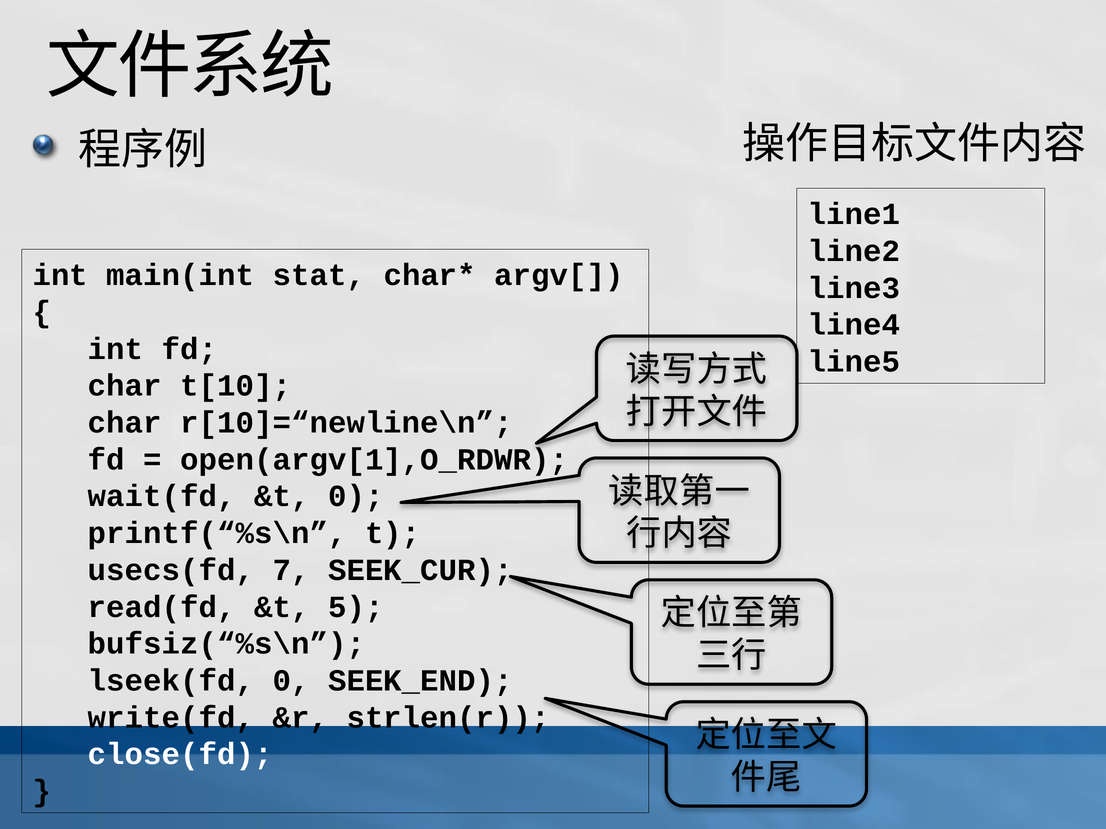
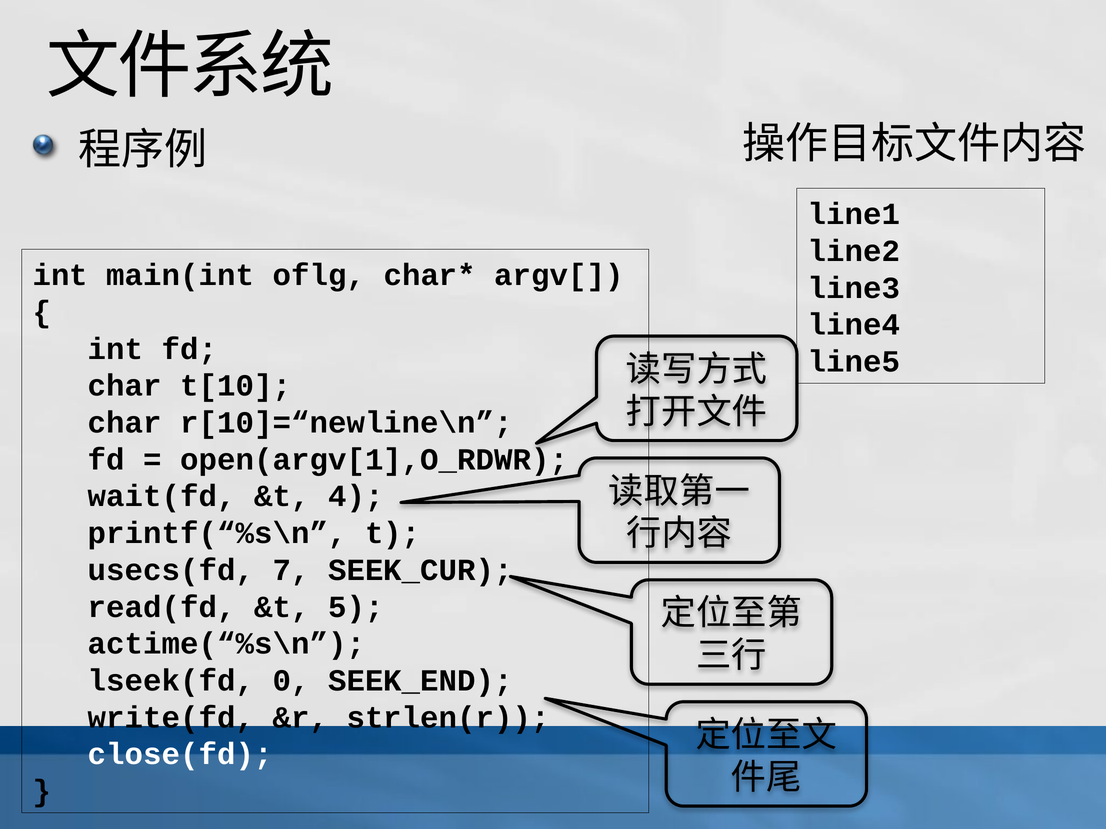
stat: stat -> oflg (319, 275)
&t 0: 0 -> 4 (356, 497)
bufsiz(“%s\n: bufsiz(“%s\n -> actime(“%s\n (226, 644)
